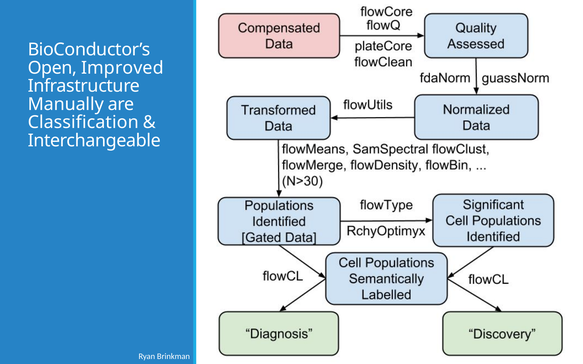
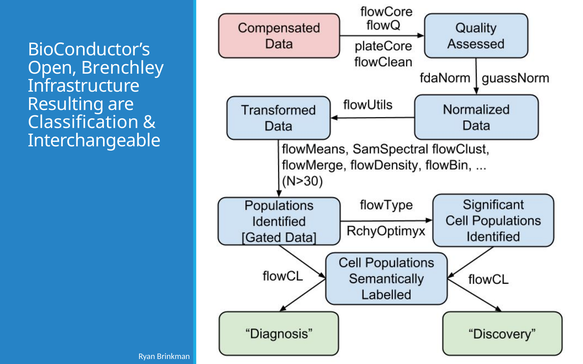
Improved: Improved -> Brenchley (122, 68)
Manually: Manually -> Resulting (66, 104)
